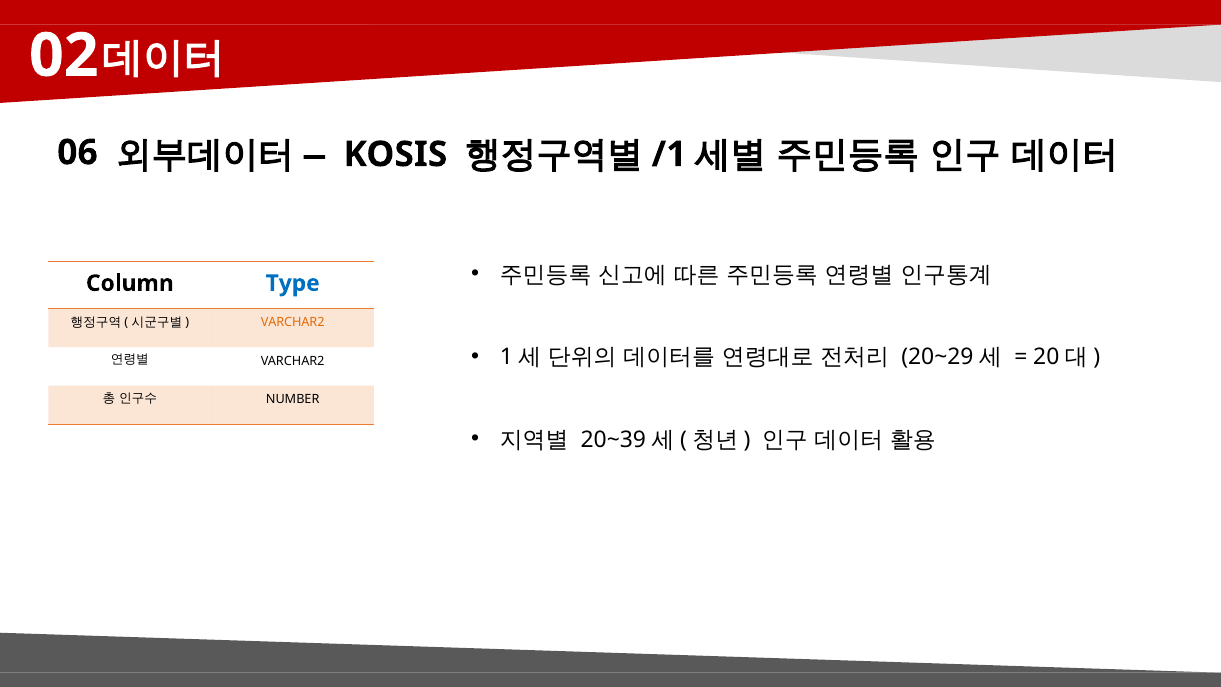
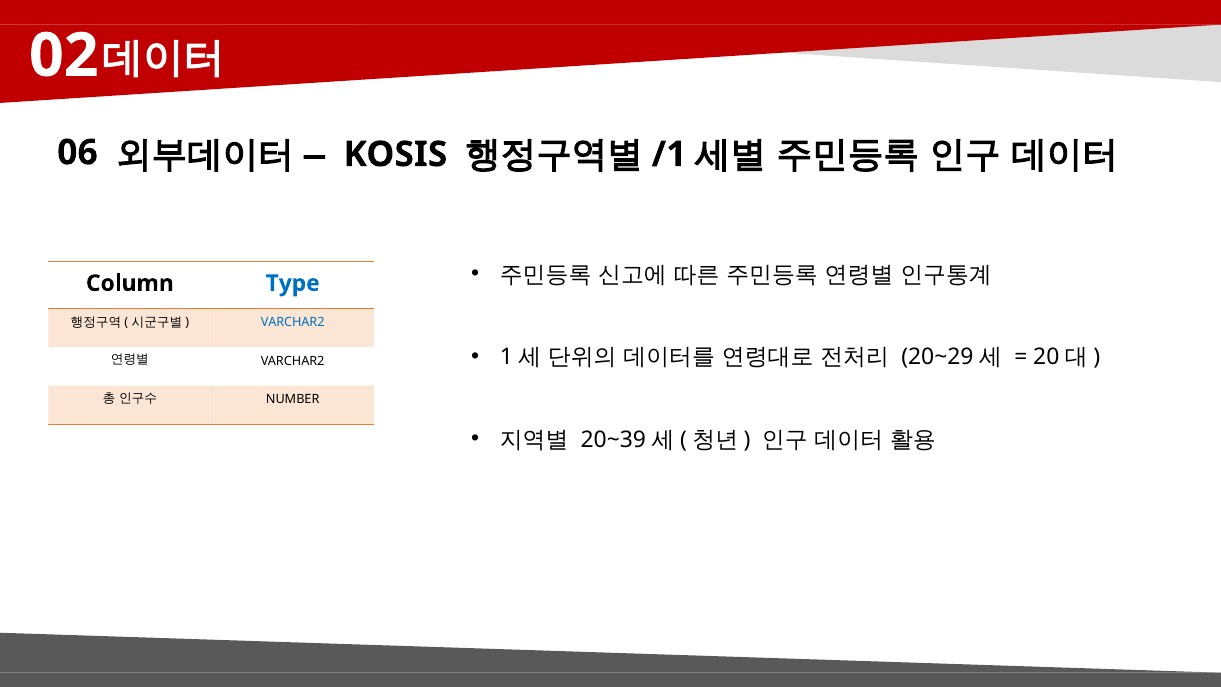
VARCHAR2 colour: orange -> blue (293, 323)
